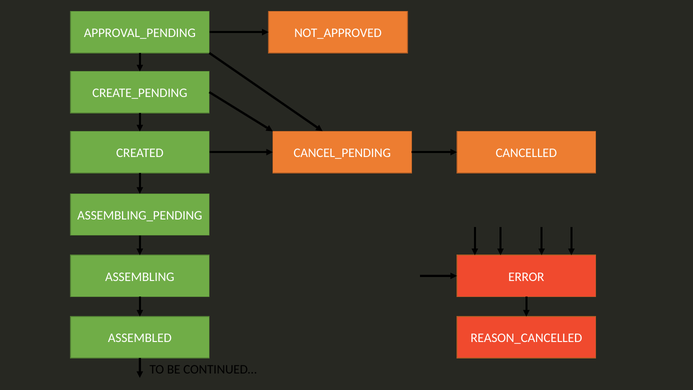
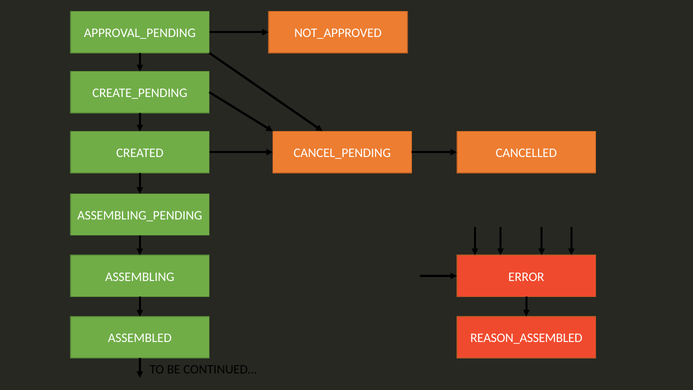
REASON_CANCELLED: REASON_CANCELLED -> REASON_ASSEMBLED (526, 338)
